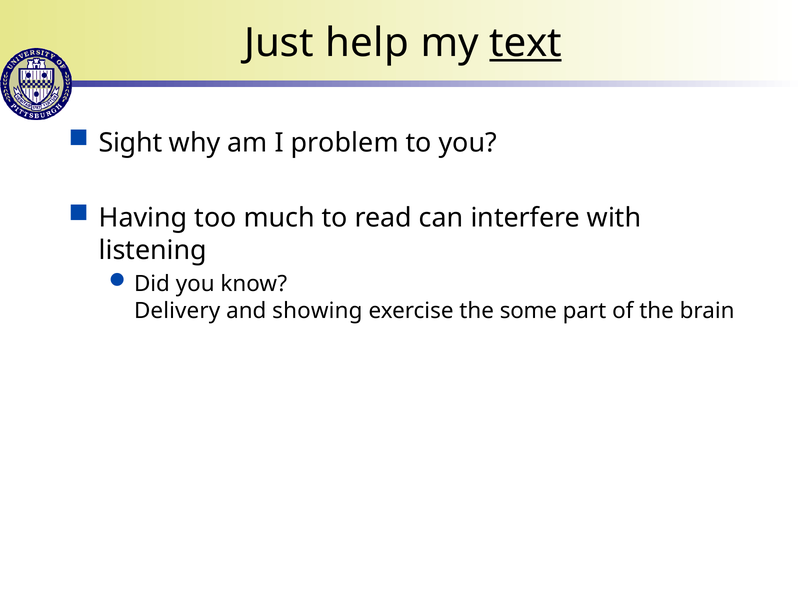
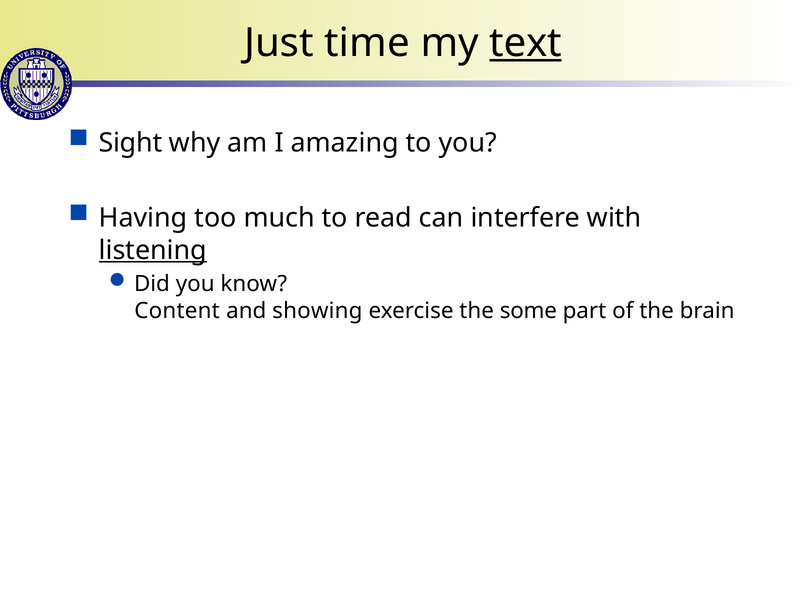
help: help -> time (367, 43)
problem: problem -> amazing (345, 143)
listening underline: none -> present (153, 250)
Delivery: Delivery -> Content (177, 311)
